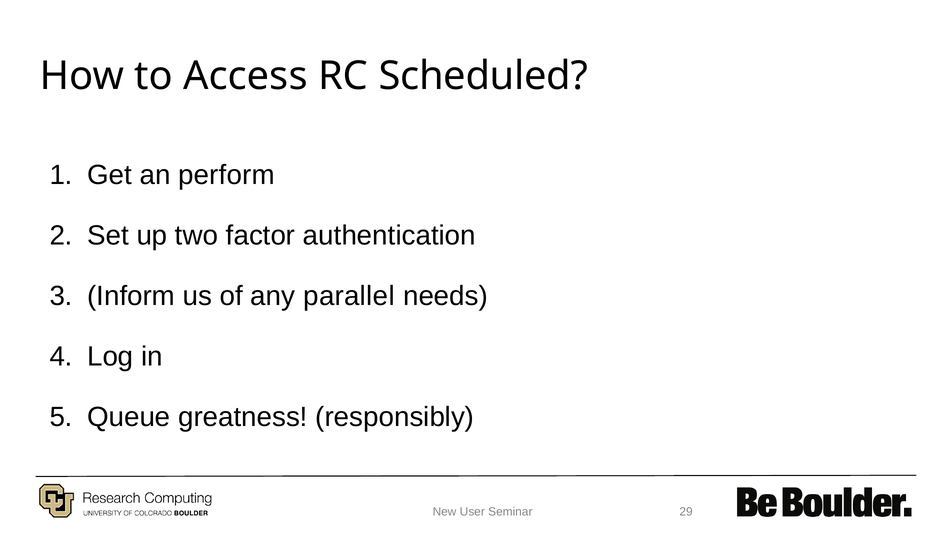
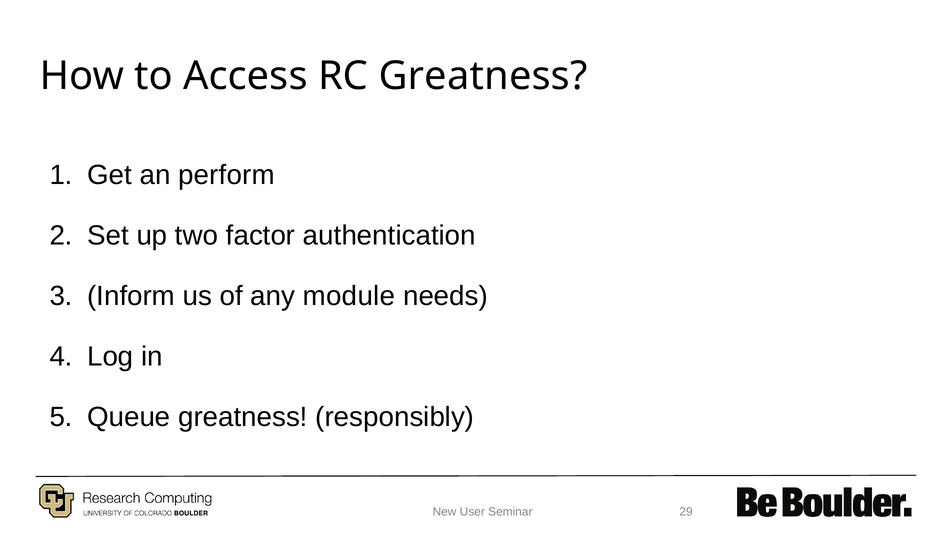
RC Scheduled: Scheduled -> Greatness (483, 76)
parallel: parallel -> module (349, 296)
